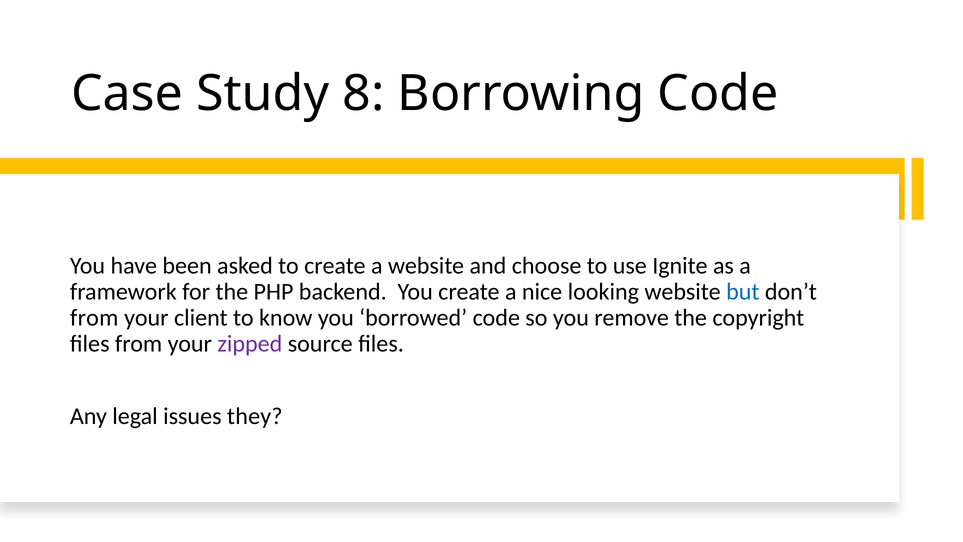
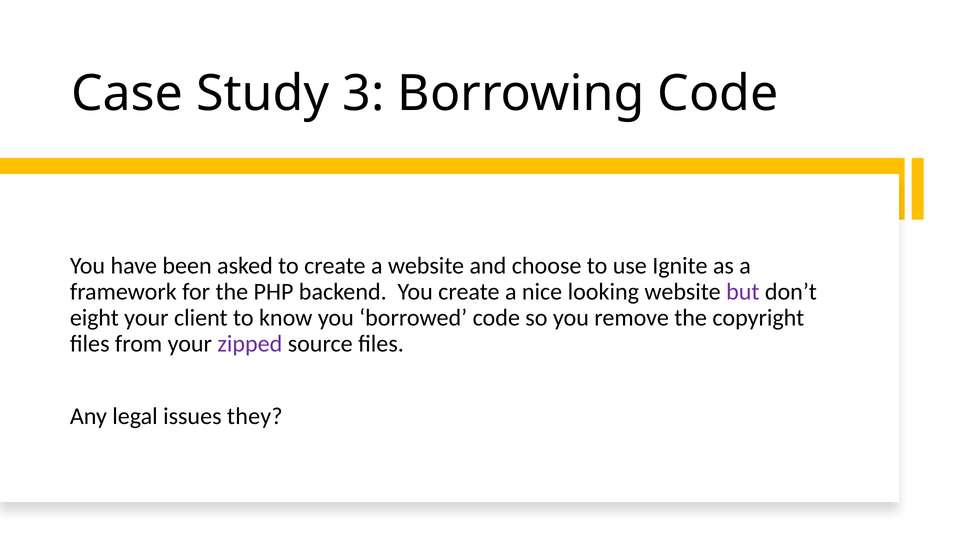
8: 8 -> 3 (363, 93)
but colour: blue -> purple (743, 292)
from: from -> eight (94, 318)
